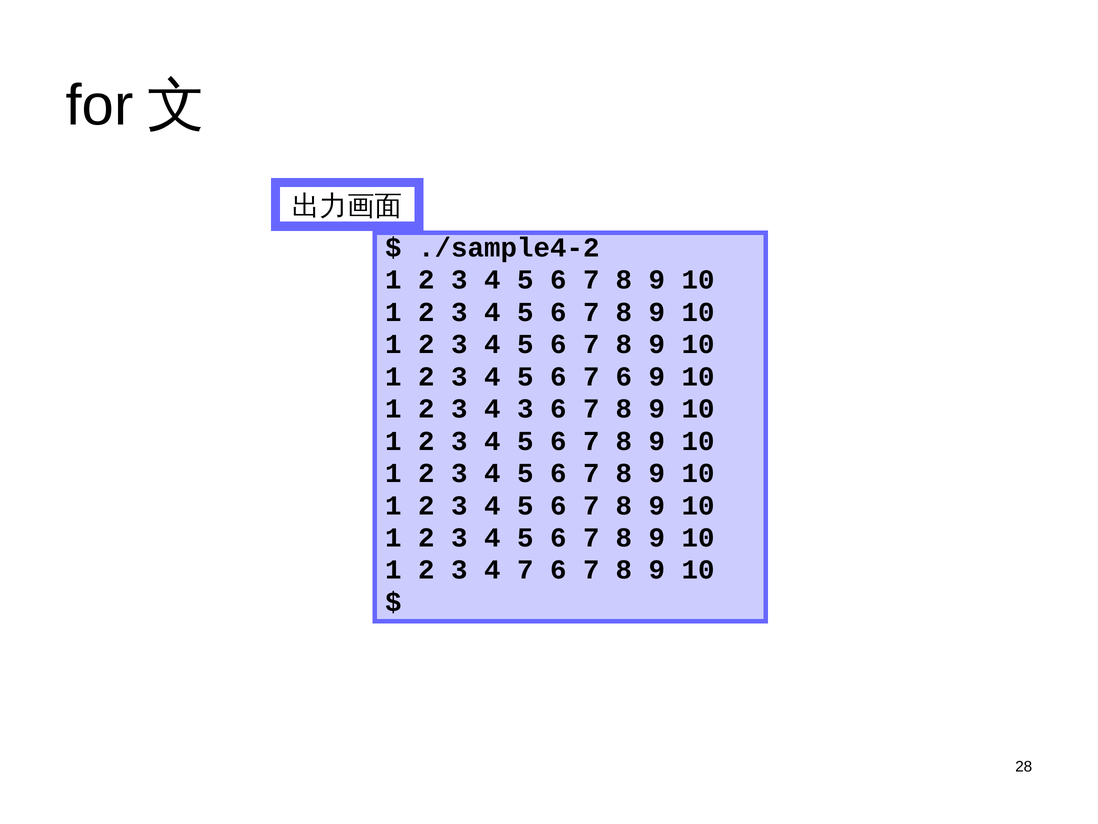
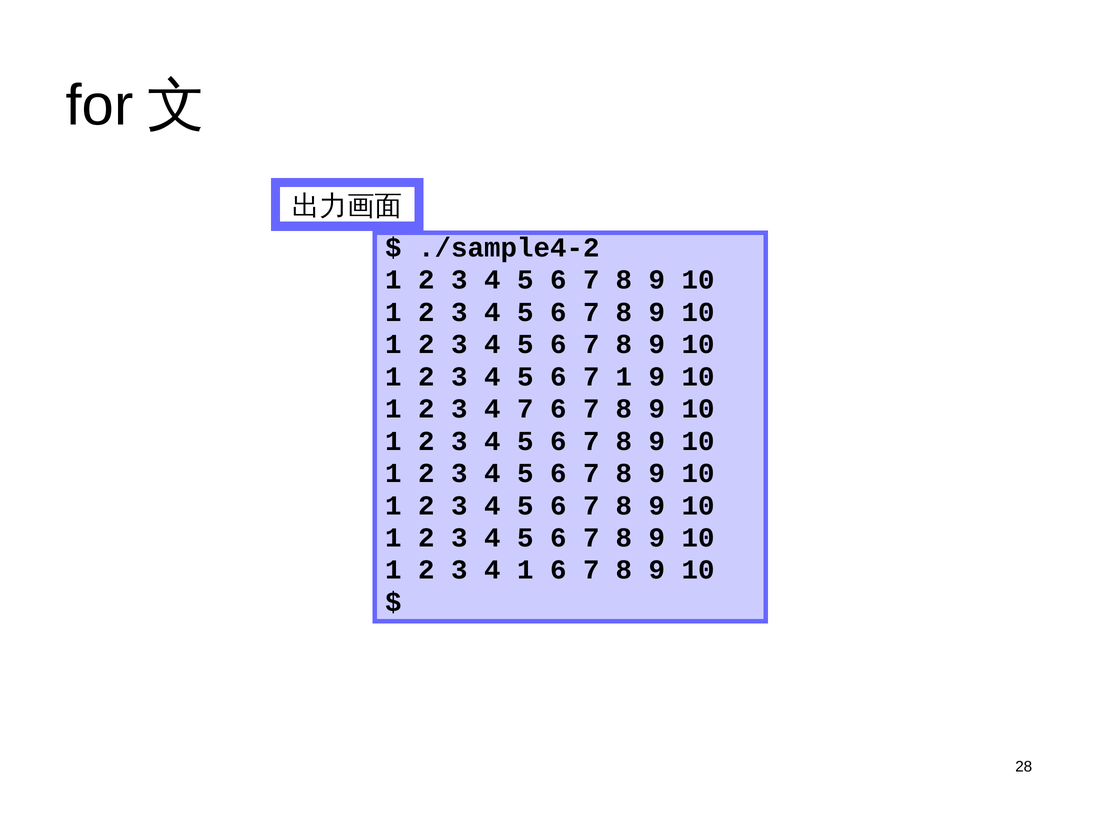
6 7 6: 6 -> 1 (624, 376)
4 3: 3 -> 7 (525, 409)
4 7: 7 -> 1 (525, 570)
